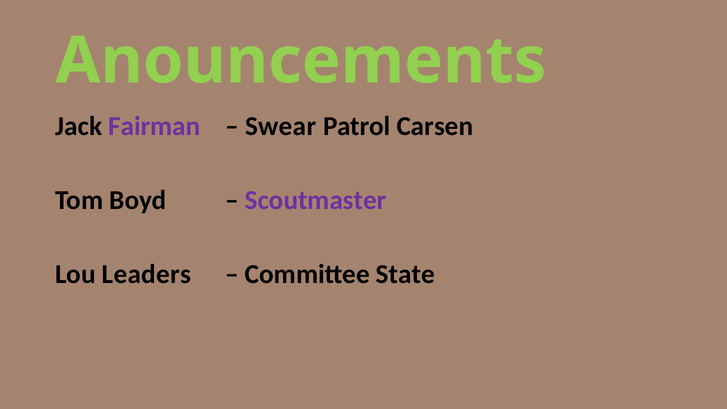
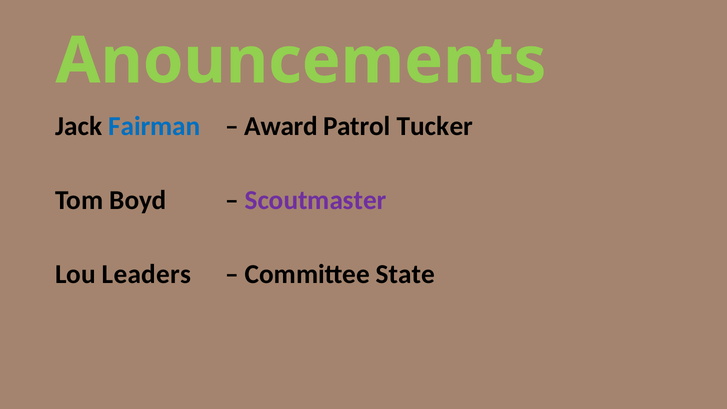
Fairman colour: purple -> blue (154, 126)
Swear: Swear -> Award (281, 126)
Carsen: Carsen -> Tucker (435, 126)
